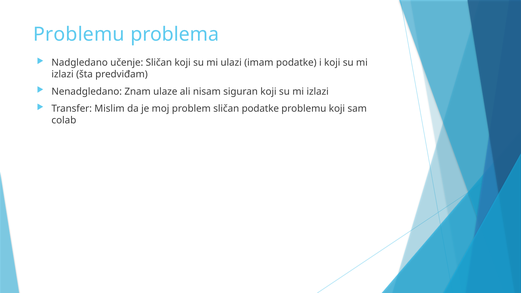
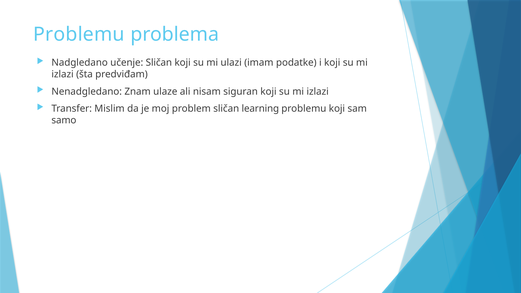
sličan podatke: podatke -> learning (260, 109)
colab: colab -> samo (64, 120)
